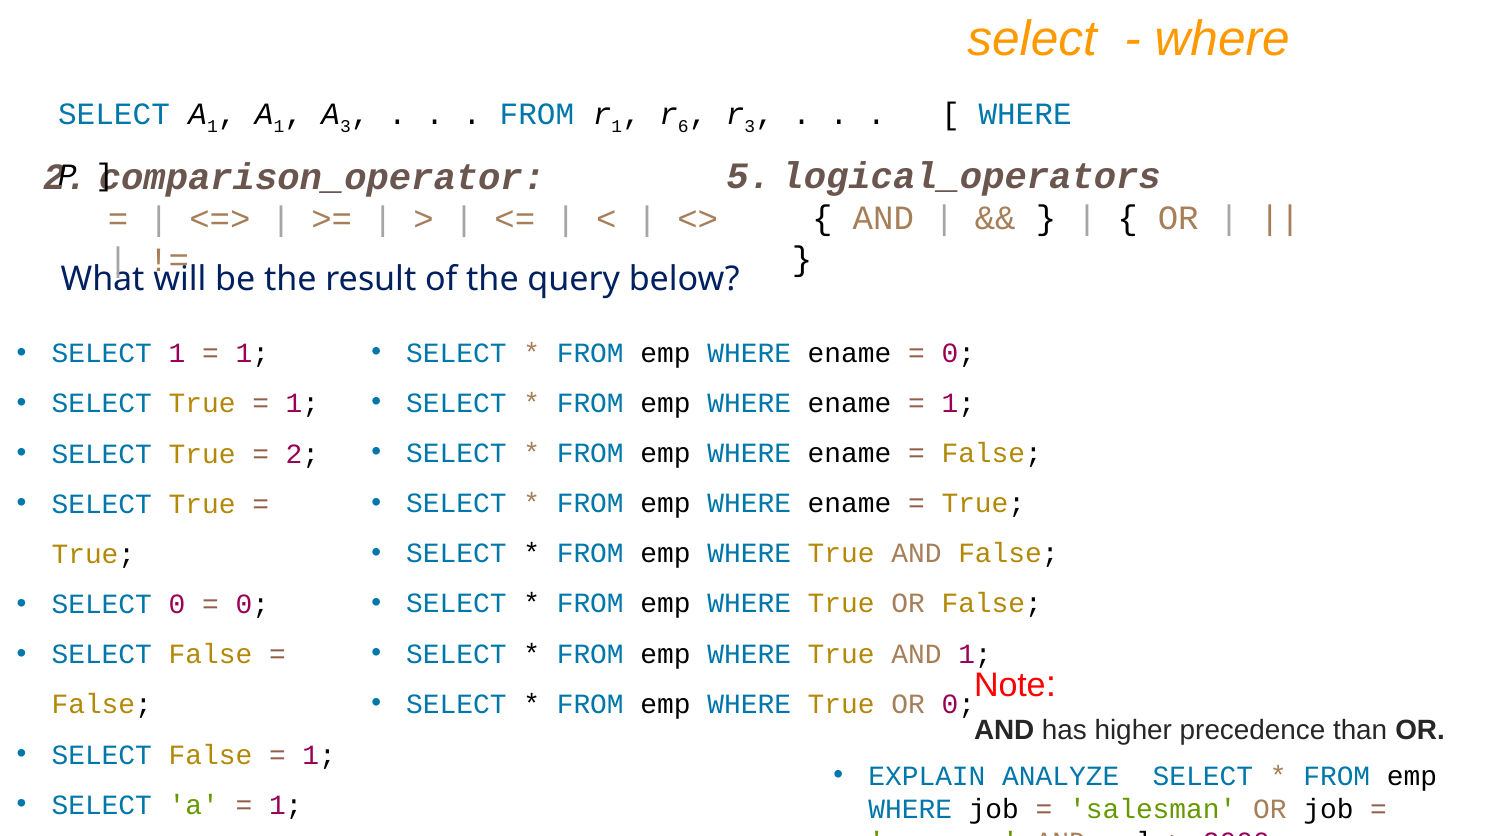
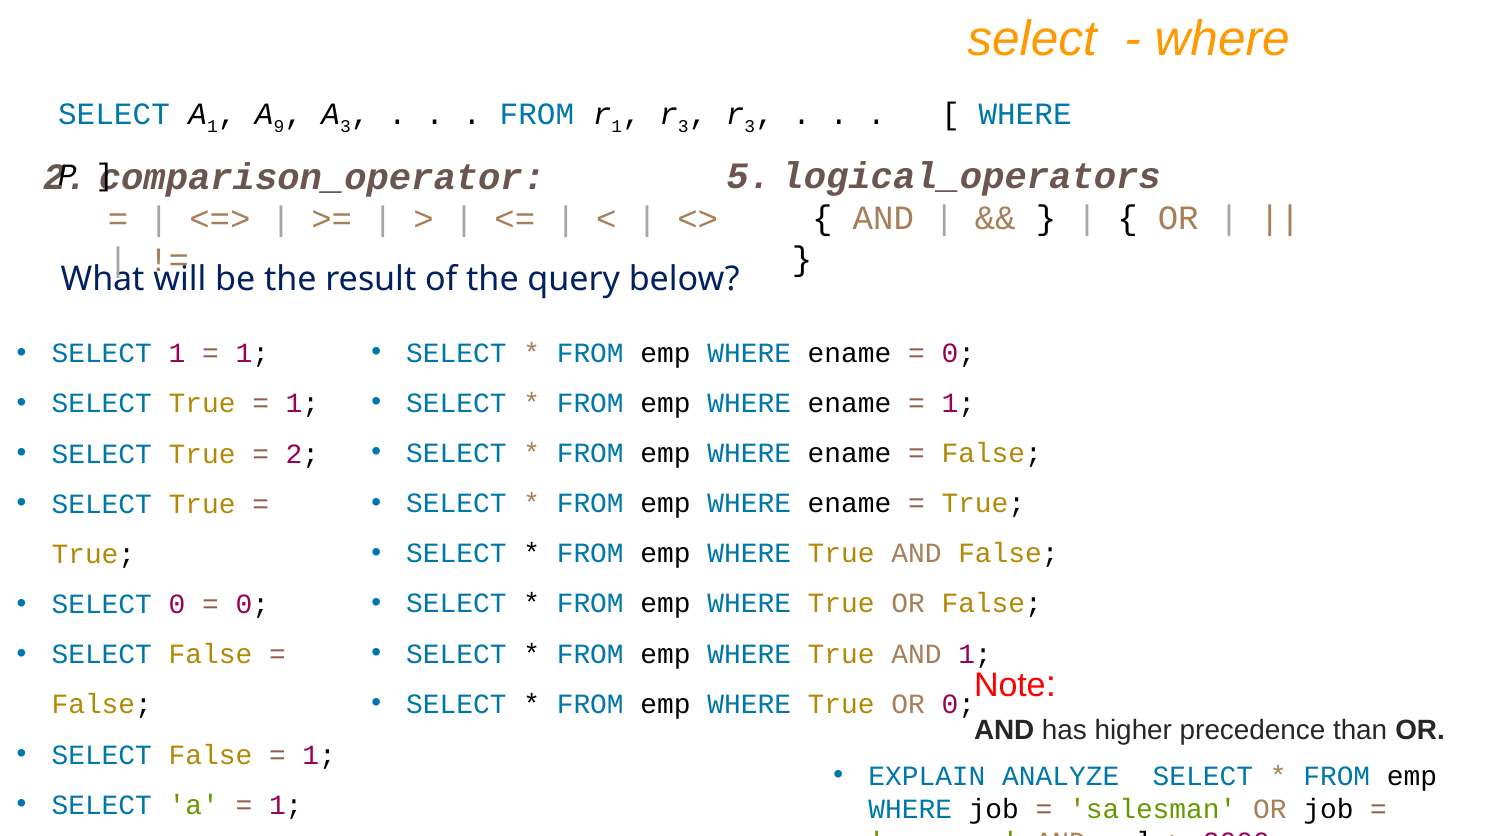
1: 1 -> 9 (279, 126)
6: 6 -> 3 (683, 126)
